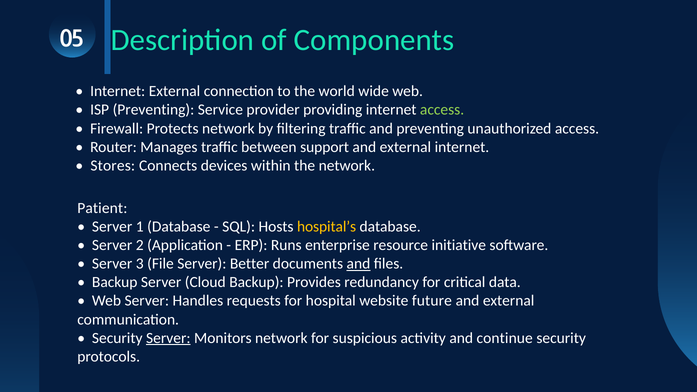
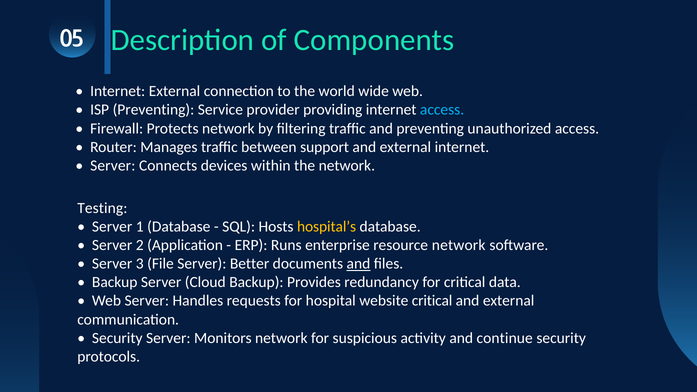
access colour: light green -> light blue (442, 110)
Stores: Stores -> Server (113, 166)
Patient: Patient -> Testing (102, 208)
resource initiative: initiative -> network (459, 245)
website future: future -> critical (432, 301)
Server underline: present -> none (168, 338)
